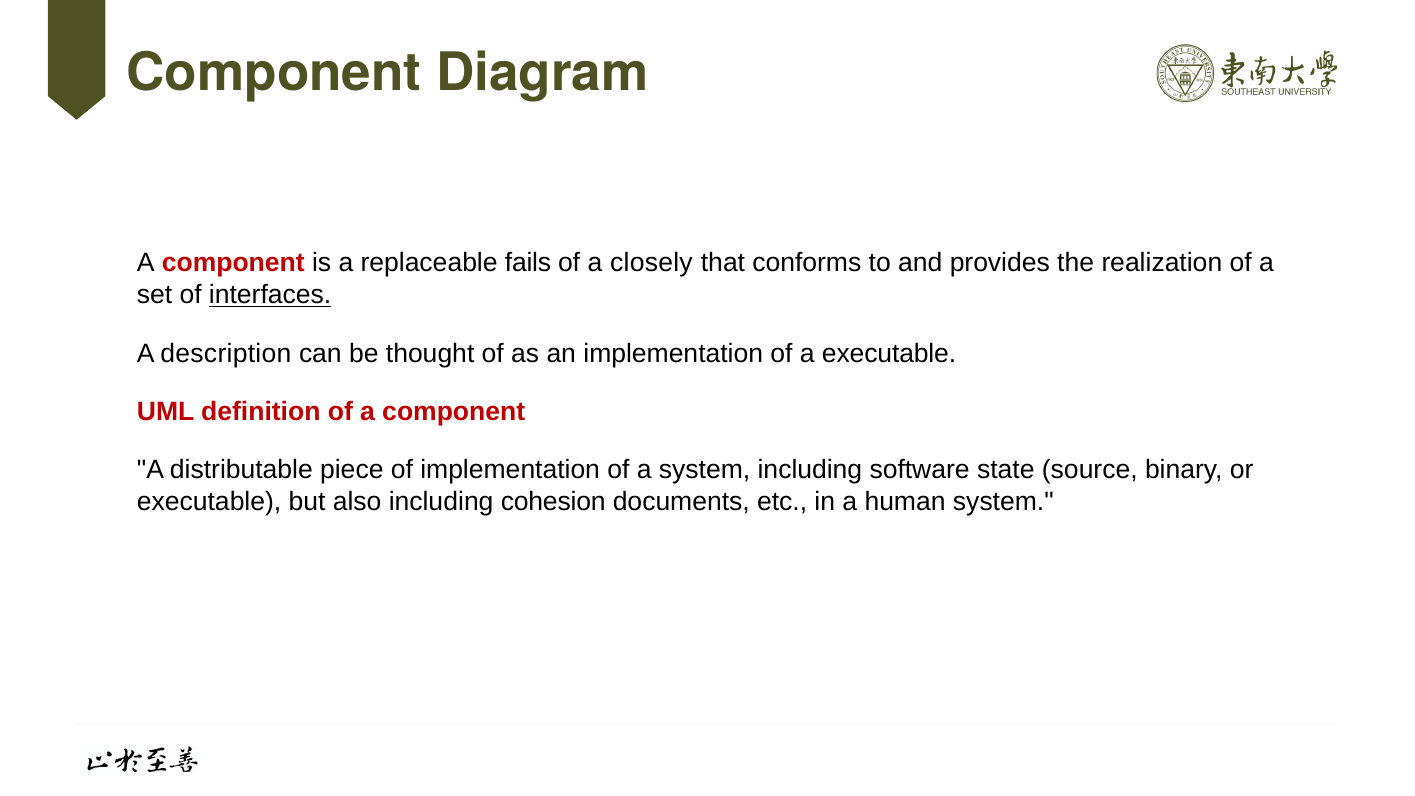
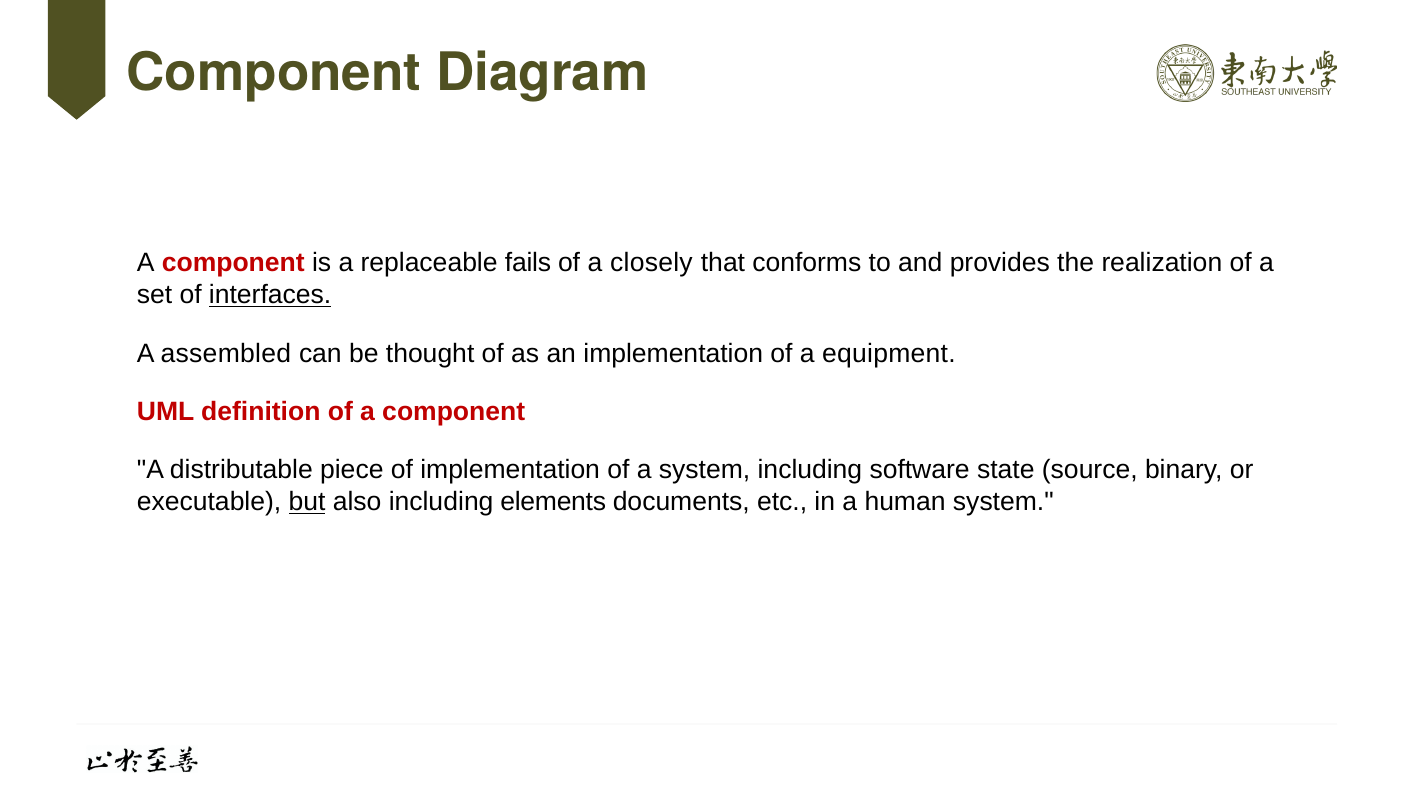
description: description -> assembled (226, 353)
a executable: executable -> equipment (889, 353)
but underline: none -> present (307, 502)
cohesion: cohesion -> elements (553, 502)
